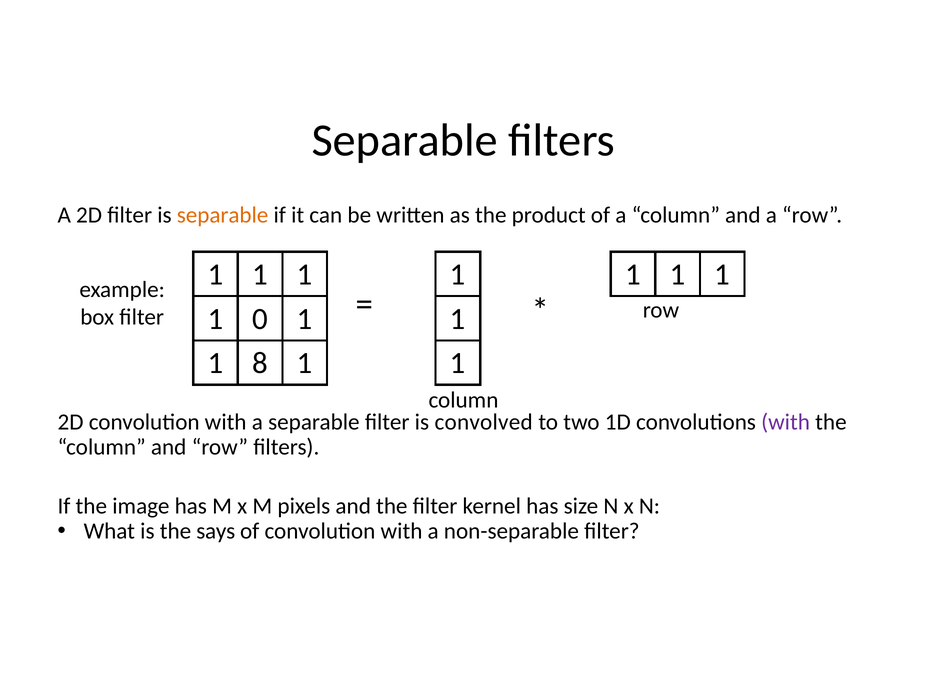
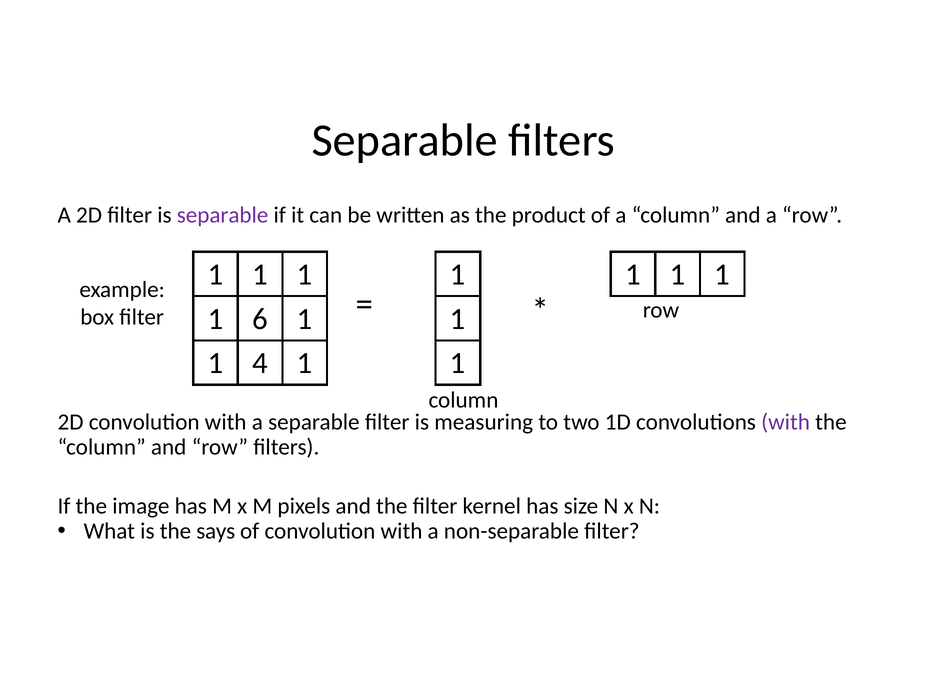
separable colour: orange -> purple (223, 215)
0: 0 -> 6 (260, 319)
8: 8 -> 4 (260, 363)
convolved: convolved -> measuring (484, 422)
